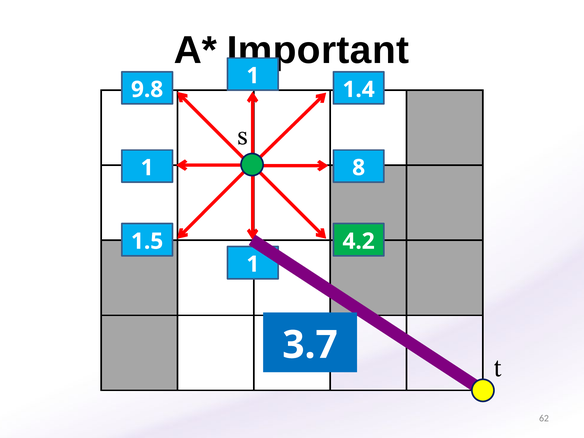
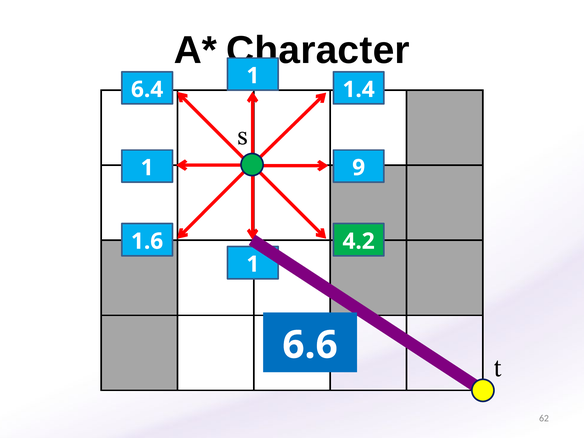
Important: Important -> Character (318, 50)
9.8: 9.8 -> 6.4 (147, 89)
8: 8 -> 9 (359, 168)
1.5: 1.5 -> 1.6 (147, 241)
3.7: 3.7 -> 6.6 (310, 345)
